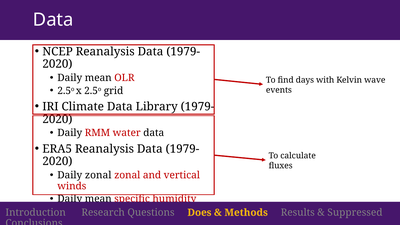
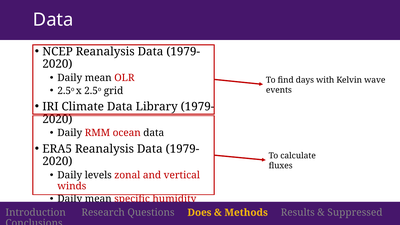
water: water -> ocean (127, 133)
Daily zonal: zonal -> levels (98, 175)
